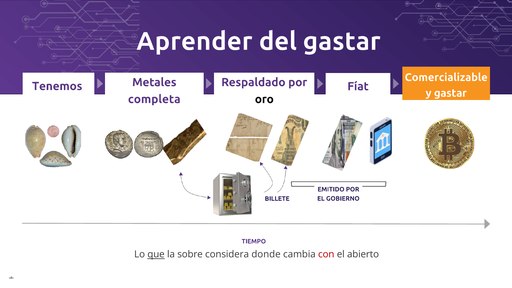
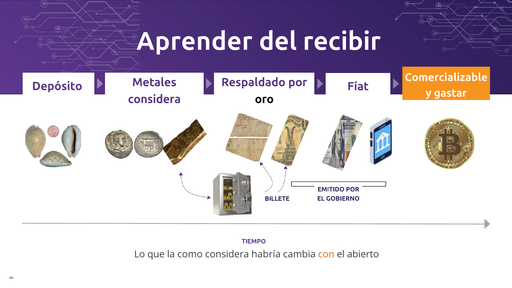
del gastar: gastar -> recibir (342, 41)
Tenemos: Tenemos -> Depósito (57, 86)
completa: completa -> considera (154, 99)
que underline: present -> none (156, 254)
sobre: sobre -> como (190, 254)
donde: donde -> habría (266, 254)
con colour: red -> orange (326, 254)
